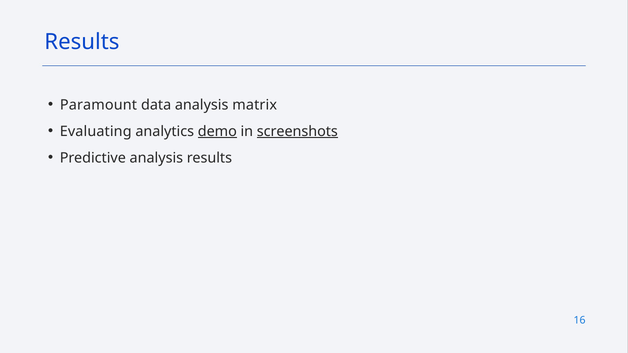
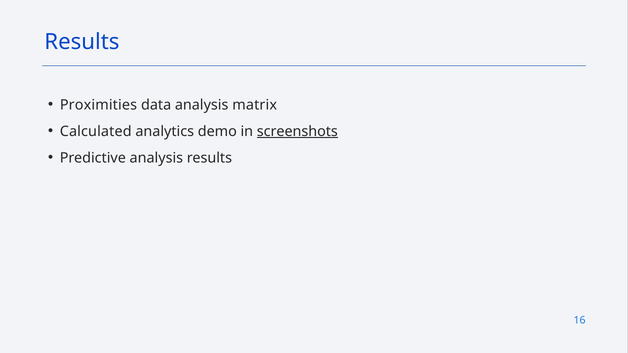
Paramount: Paramount -> Proximities (98, 105)
Evaluating: Evaluating -> Calculated (96, 131)
demo underline: present -> none (217, 131)
